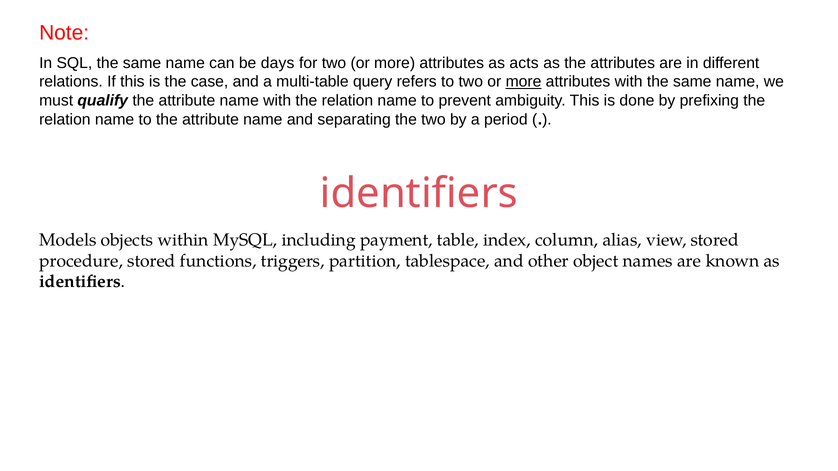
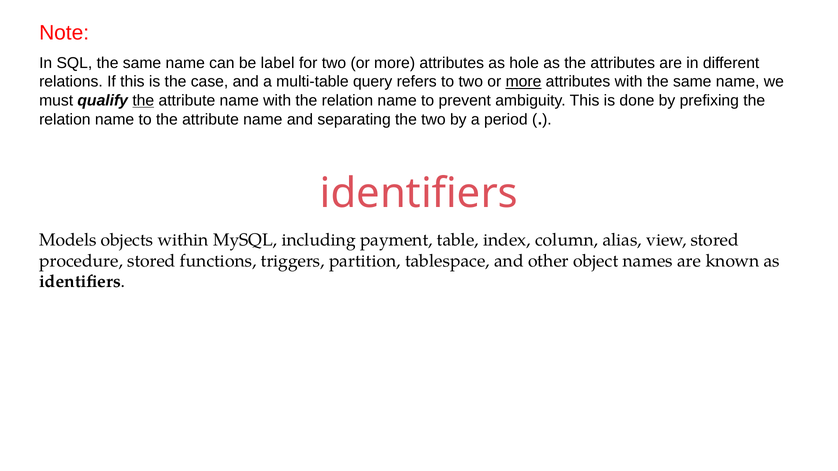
days: days -> label (278, 63)
acts: acts -> hole (524, 63)
the underline: none -> present (143, 101)
